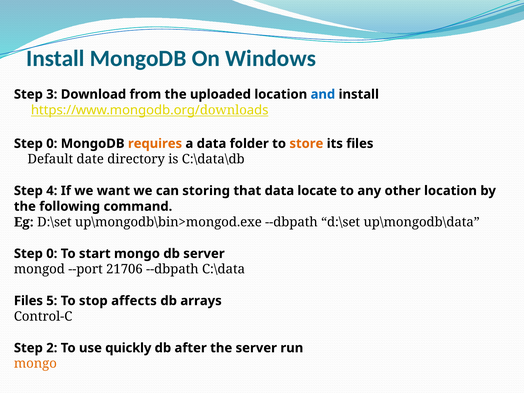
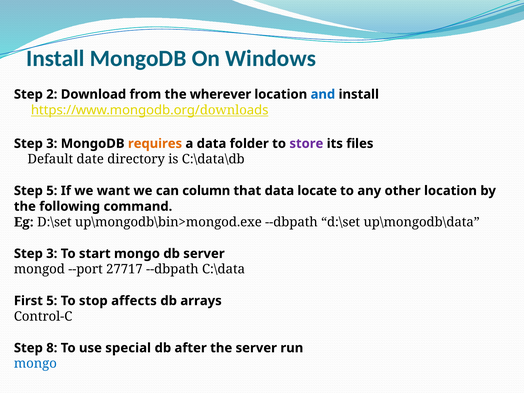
3: 3 -> 2 (52, 94)
uploaded: uploaded -> wherever (220, 94)
0: 0 -> 3 (52, 144)
store colour: orange -> purple (306, 144)
Step 4: 4 -> 5 (52, 191)
storing: storing -> column (206, 191)
0: 0 -> 3 (52, 254)
21706: 21706 -> 27717 (124, 269)
Files: Files -> First (28, 301)
2: 2 -> 8 (52, 348)
quickly: quickly -> special (128, 348)
mongo colour: orange -> blue (35, 364)
